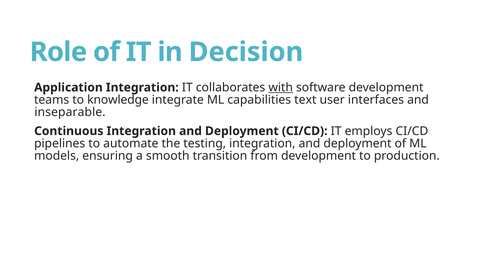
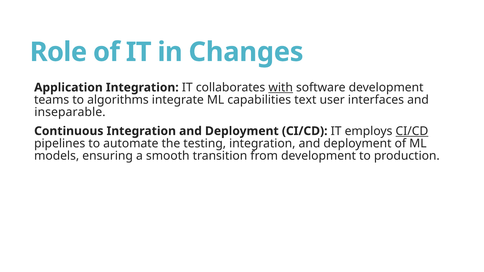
Decision: Decision -> Changes (246, 52)
knowledge: knowledge -> algorithms (118, 100)
CI/CD underline: none -> present (412, 131)
